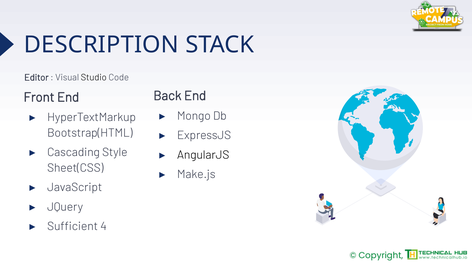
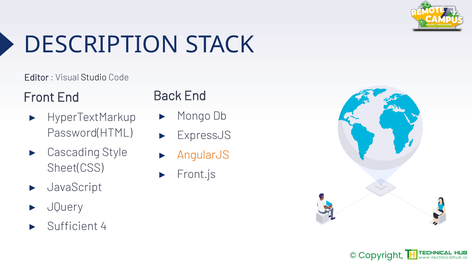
Bootstrap(HTML: Bootstrap(HTML -> Password(HTML (90, 133)
AngularJS colour: black -> orange (203, 155)
Make.js: Make.js -> Front.js (196, 175)
